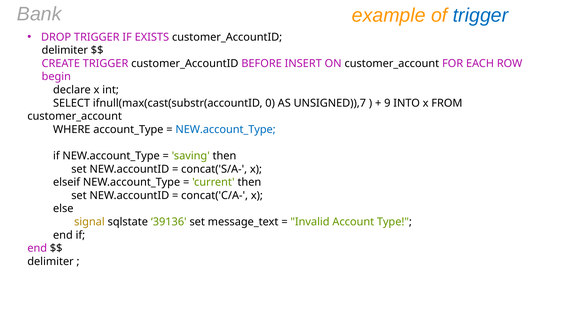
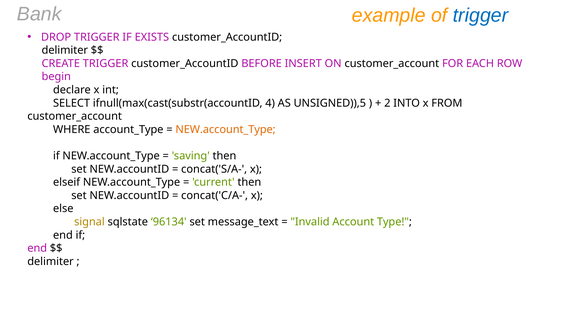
0: 0 -> 4 (270, 103)
UNSIGNED)),7: UNSIGNED)),7 -> UNSIGNED)),5 (330, 103)
9: 9 -> 2 (387, 103)
NEW.account_Type colour: blue -> orange (226, 129)
39136: 39136 -> 96134 (169, 222)
